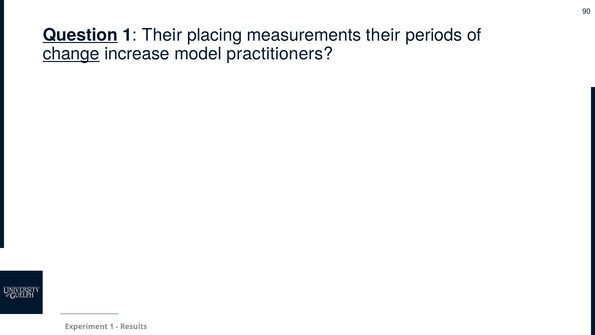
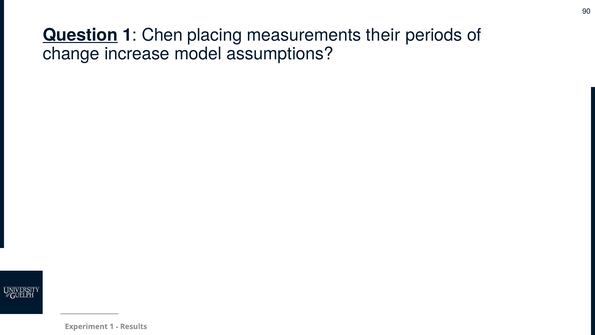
1 Their: Their -> Chen (162, 35)
change underline: present -> none (71, 54)
practitioners: practitioners -> assumptions (280, 54)
